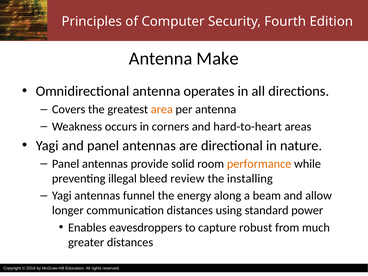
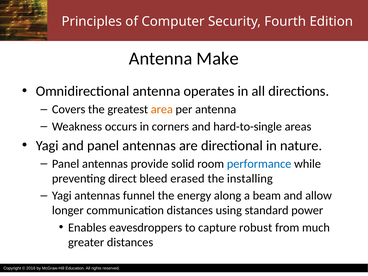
hard-to-heart: hard-to-heart -> hard-to-single (248, 127)
performance colour: orange -> blue (259, 164)
illegal: illegal -> direct (123, 179)
review: review -> erased (187, 179)
